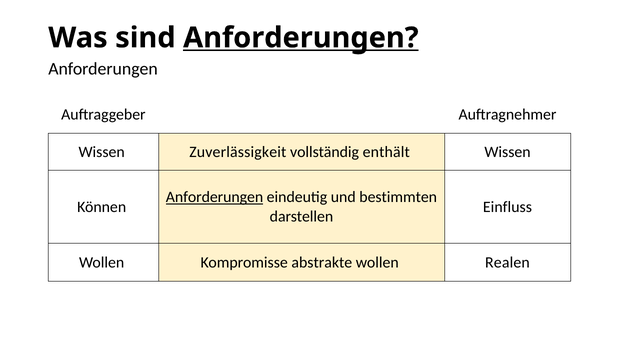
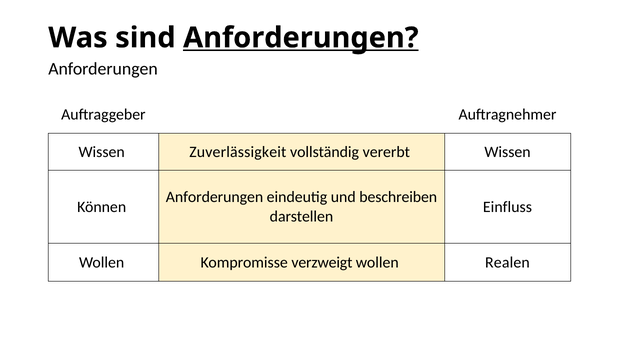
enthält: enthält -> vererbt (386, 152)
Anforderungen underline: present -> none (215, 197)
bestimmten: bestimmten -> beschreiben (398, 197)
abstrakte: abstrakte -> verzweigt (322, 262)
